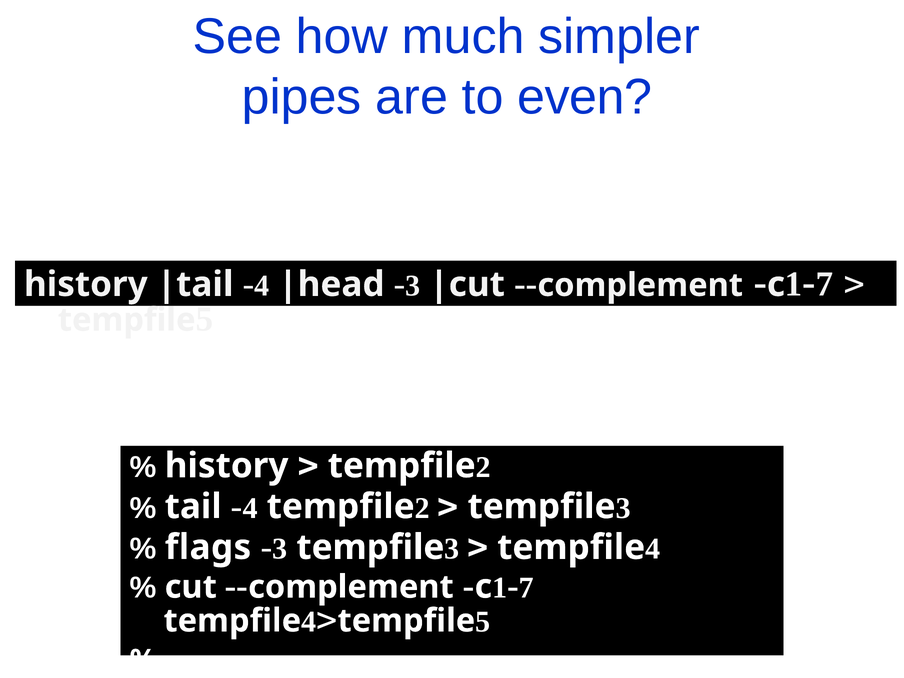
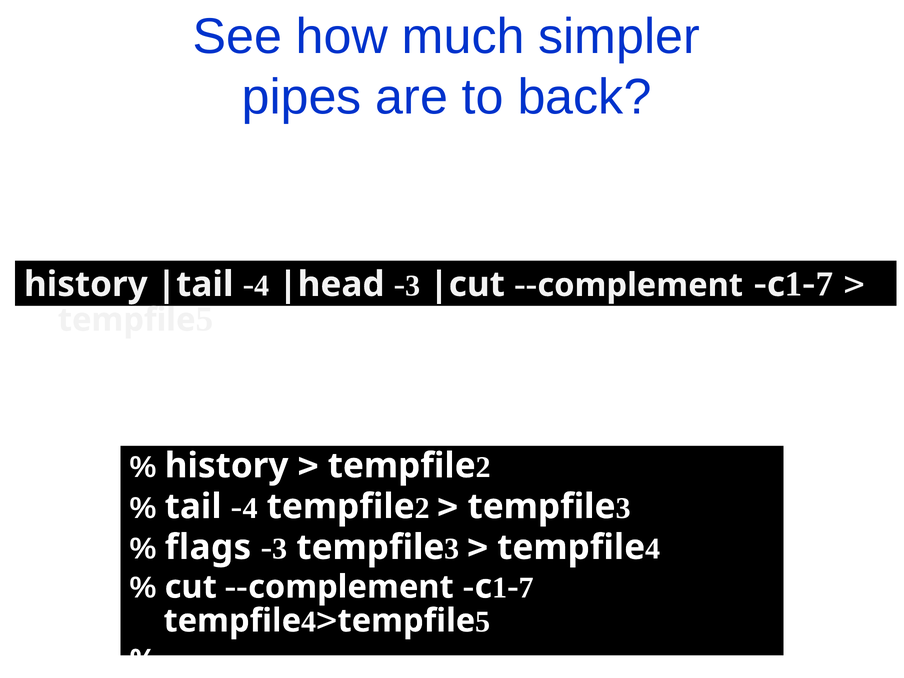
even: even -> back (584, 97)
